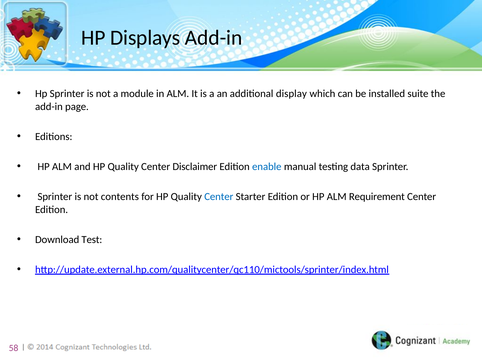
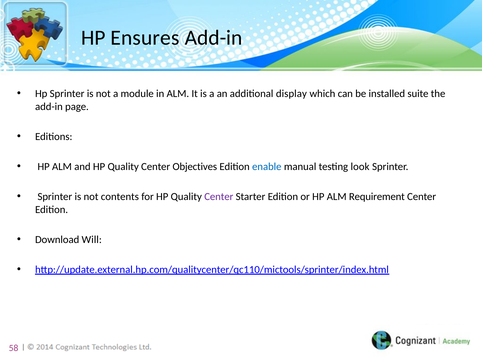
Displays: Displays -> Ensures (145, 38)
Disclaimer: Disclaimer -> Objectives (195, 166)
data: data -> look (360, 166)
Center colour: blue -> purple (219, 196)
Test: Test -> Will (92, 239)
